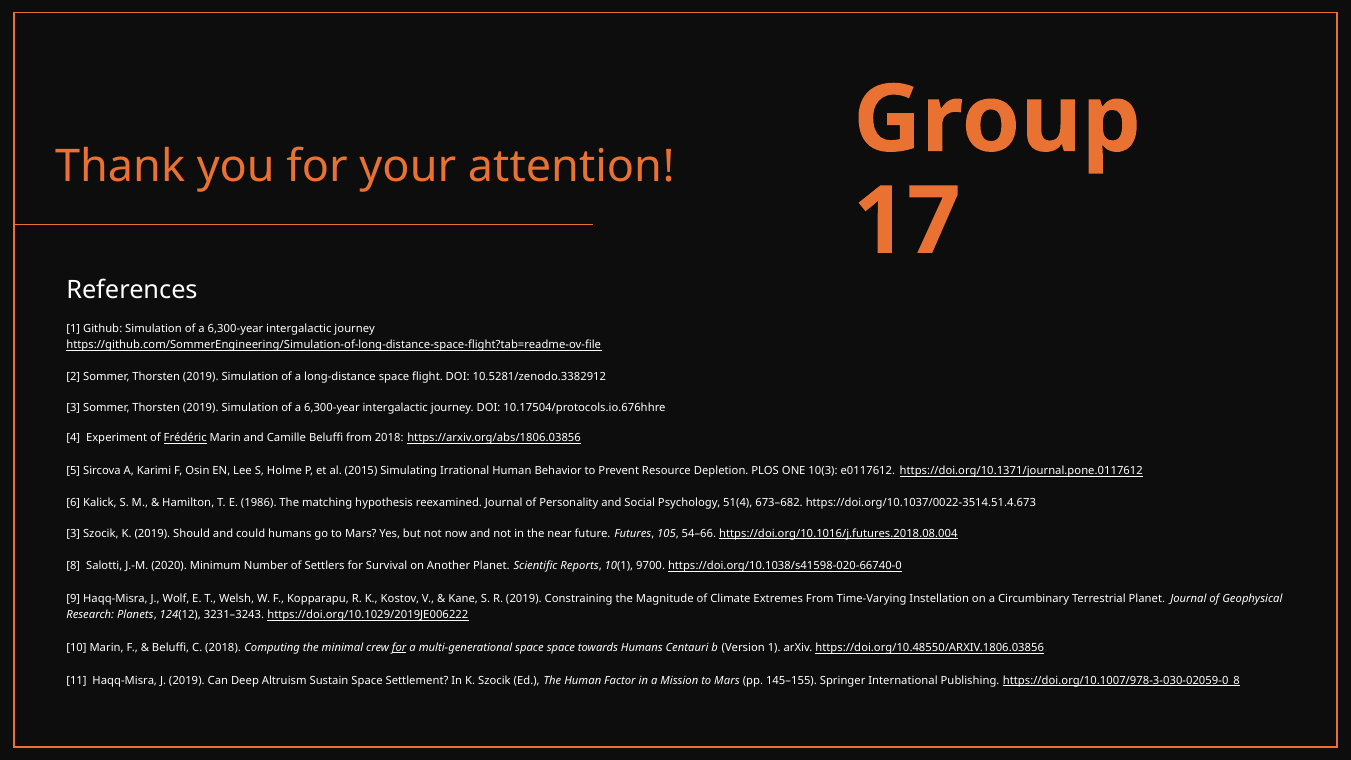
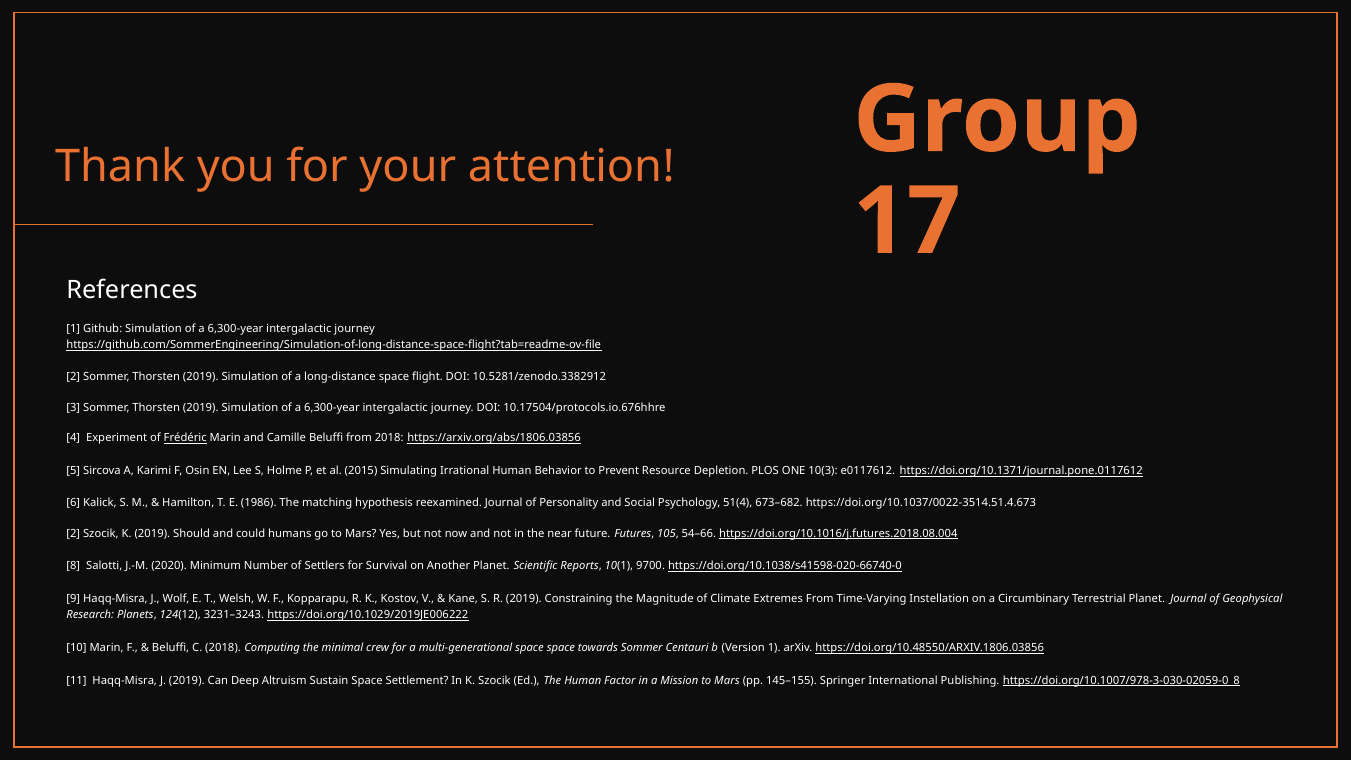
3: 3 -> 2 (73, 534)
for underline: present -> none (399, 648)
towards Humans: Humans -> Sommer (642, 648)
